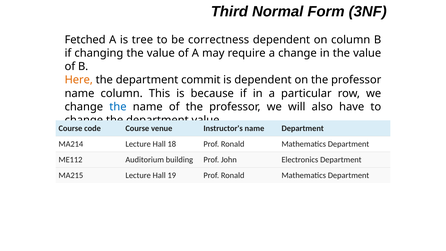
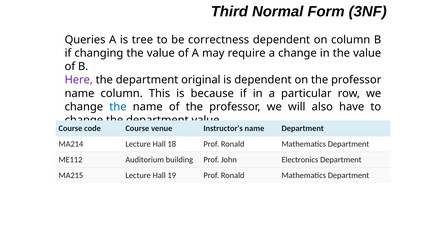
Fetched: Fetched -> Queries (85, 40)
Here colour: orange -> purple (79, 80)
commit: commit -> original (201, 80)
